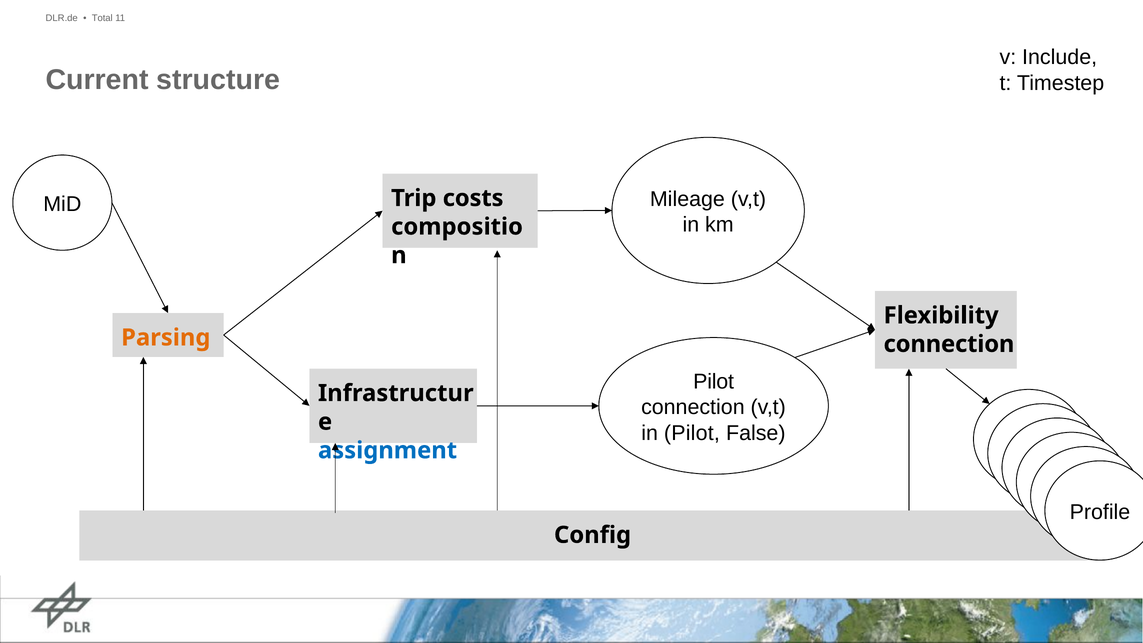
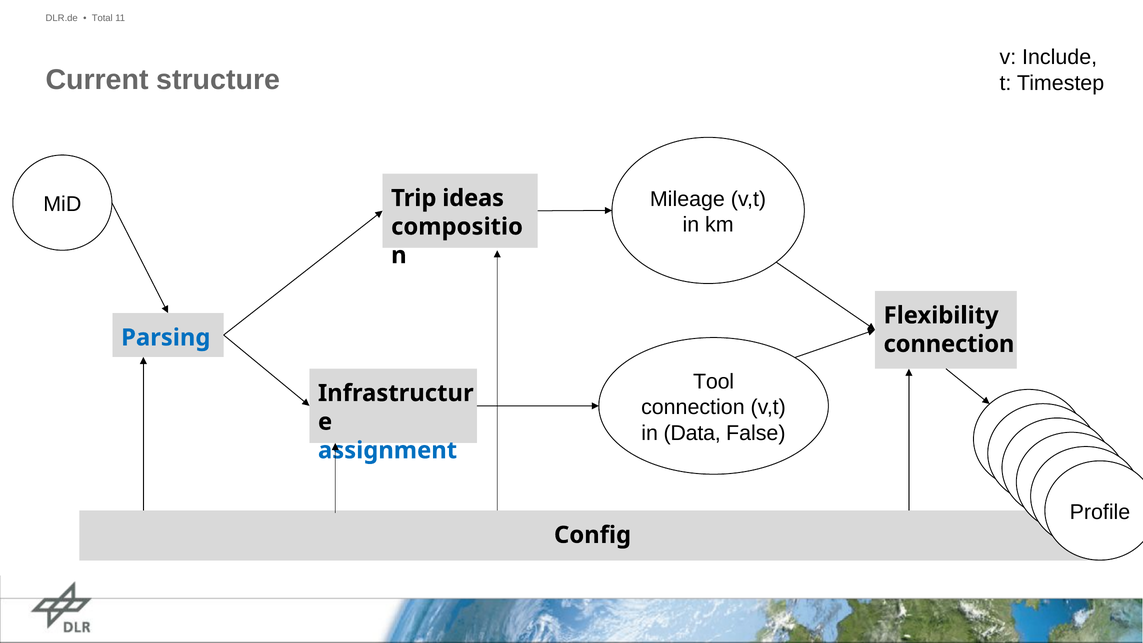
costs: costs -> ideas (473, 198)
Parsing colour: orange -> blue (166, 338)
Pilot: Pilot -> Tool (714, 382)
in Pilot: Pilot -> Data (692, 433)
